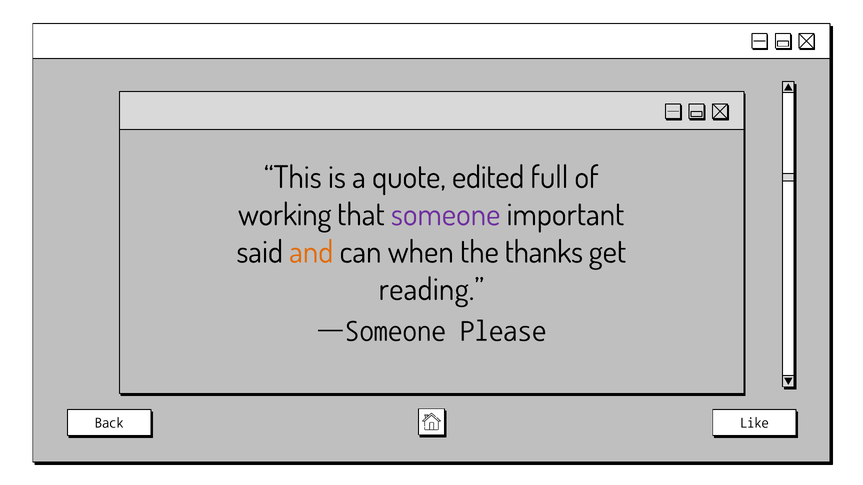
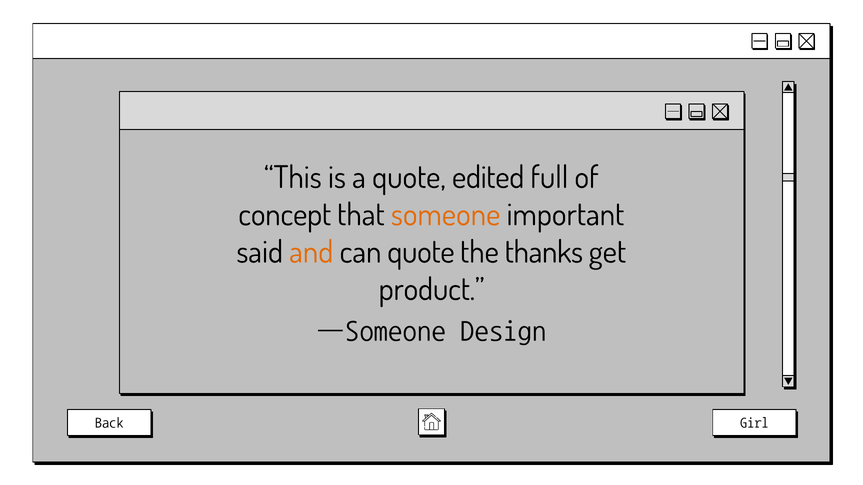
working: working -> concept (285, 215)
someone colour: purple -> orange (446, 215)
can when: when -> quote (421, 253)
reading: reading -> product (432, 290)
Please: Please -> Design (503, 330)
Like: Like -> Girl (754, 423)
